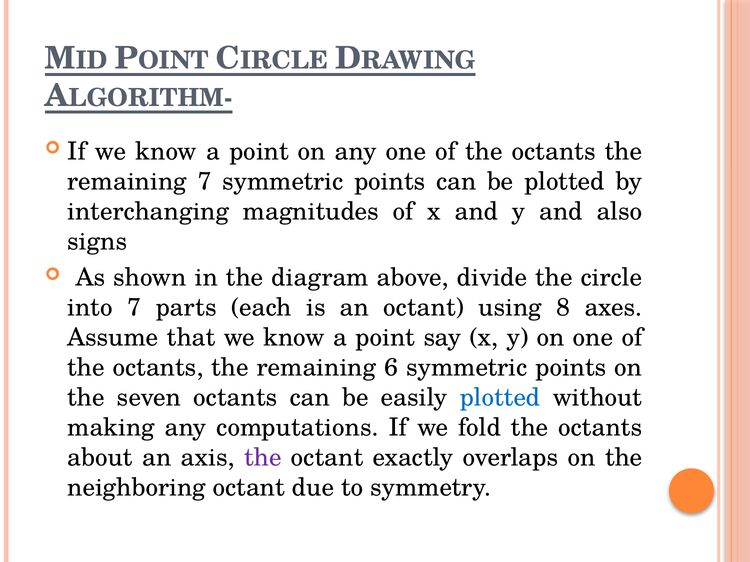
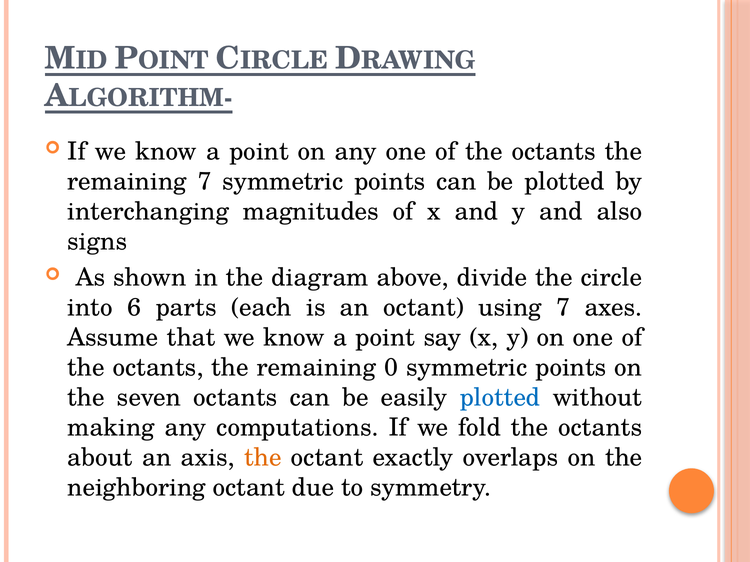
into 7: 7 -> 6 (134, 308)
using 8: 8 -> 7 (563, 308)
6: 6 -> 0 (391, 368)
the colour: purple -> orange (263, 458)
